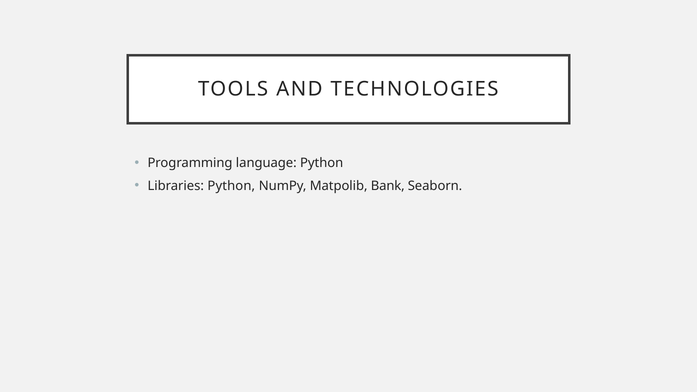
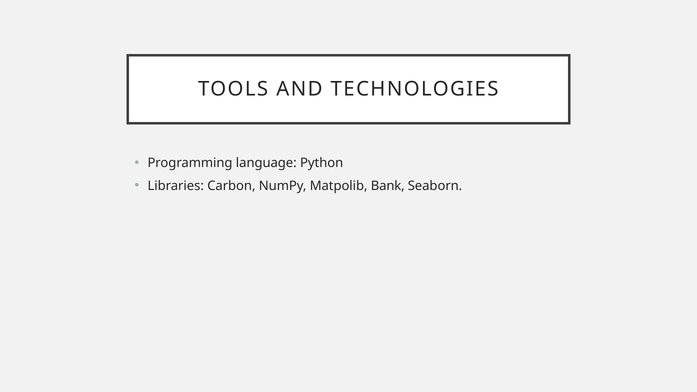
Libraries Python: Python -> Carbon (231, 186)
